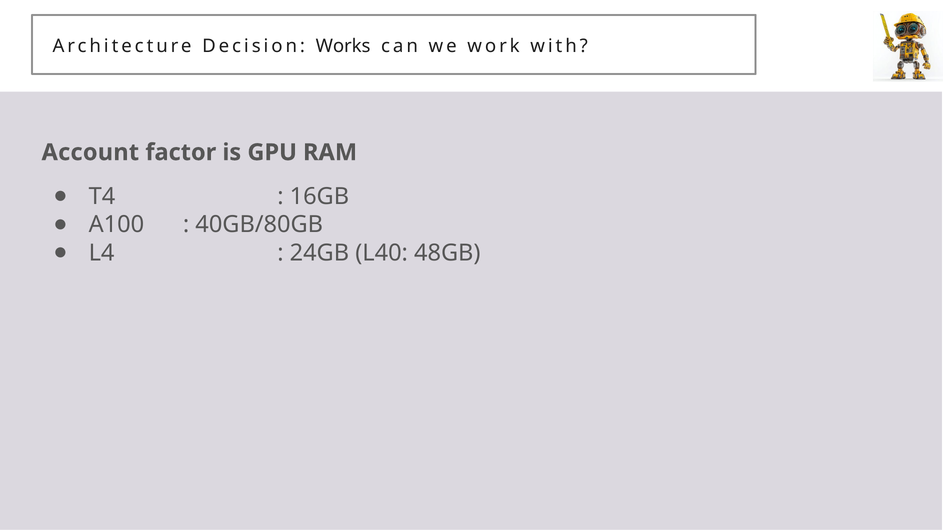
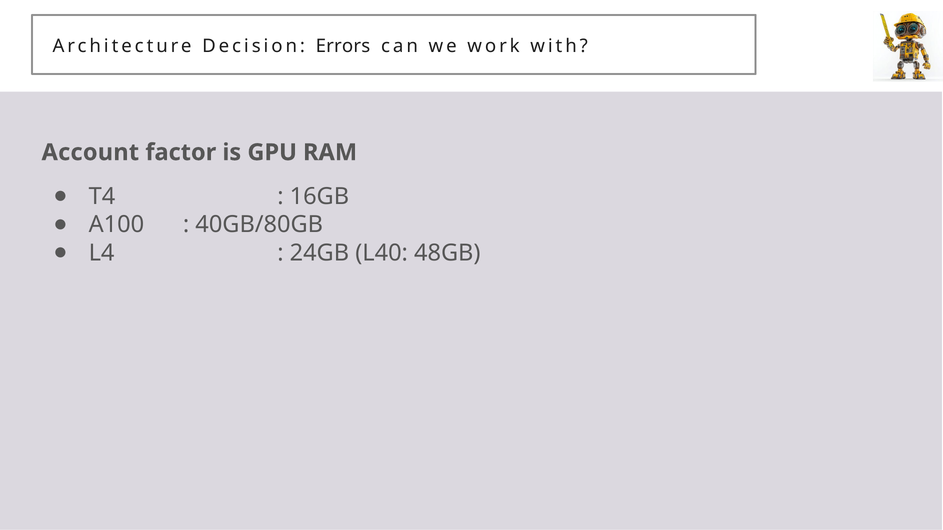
Works: Works -> Errors (343, 46)
